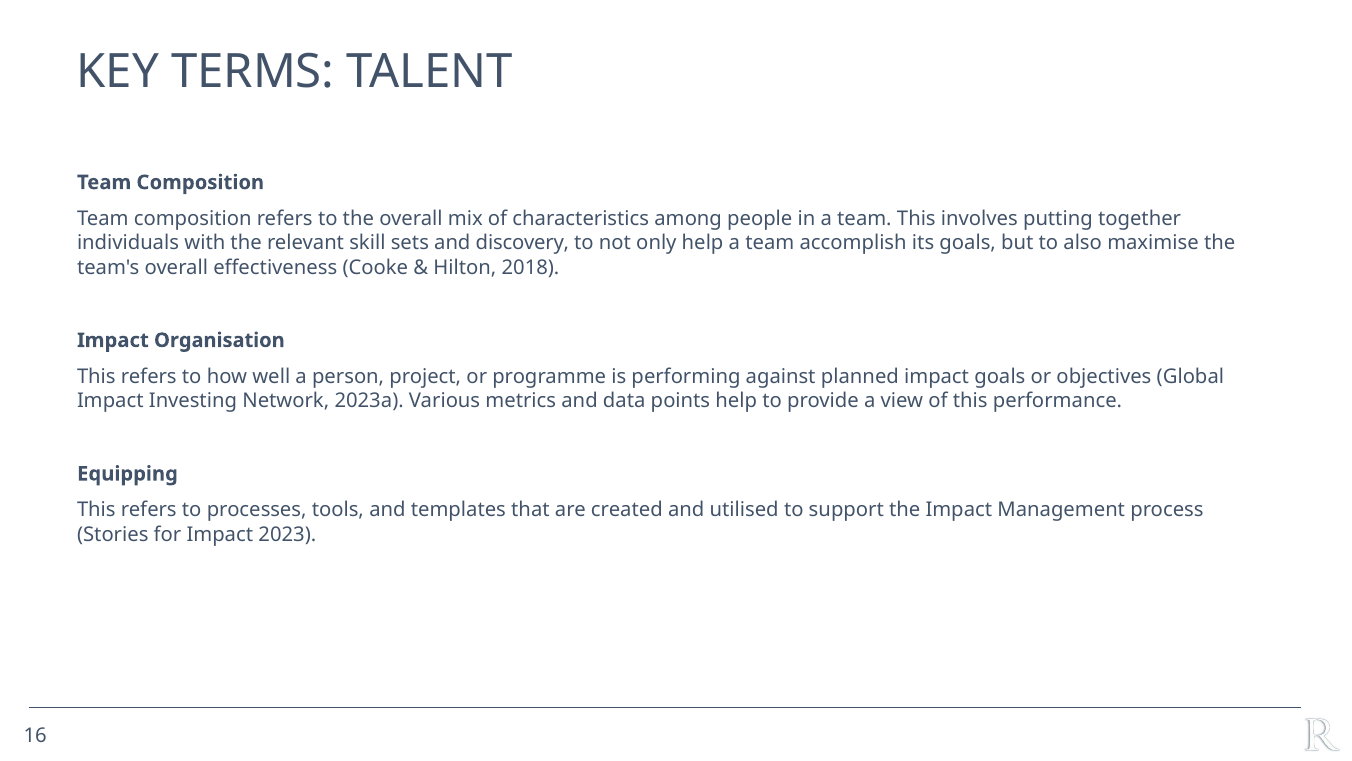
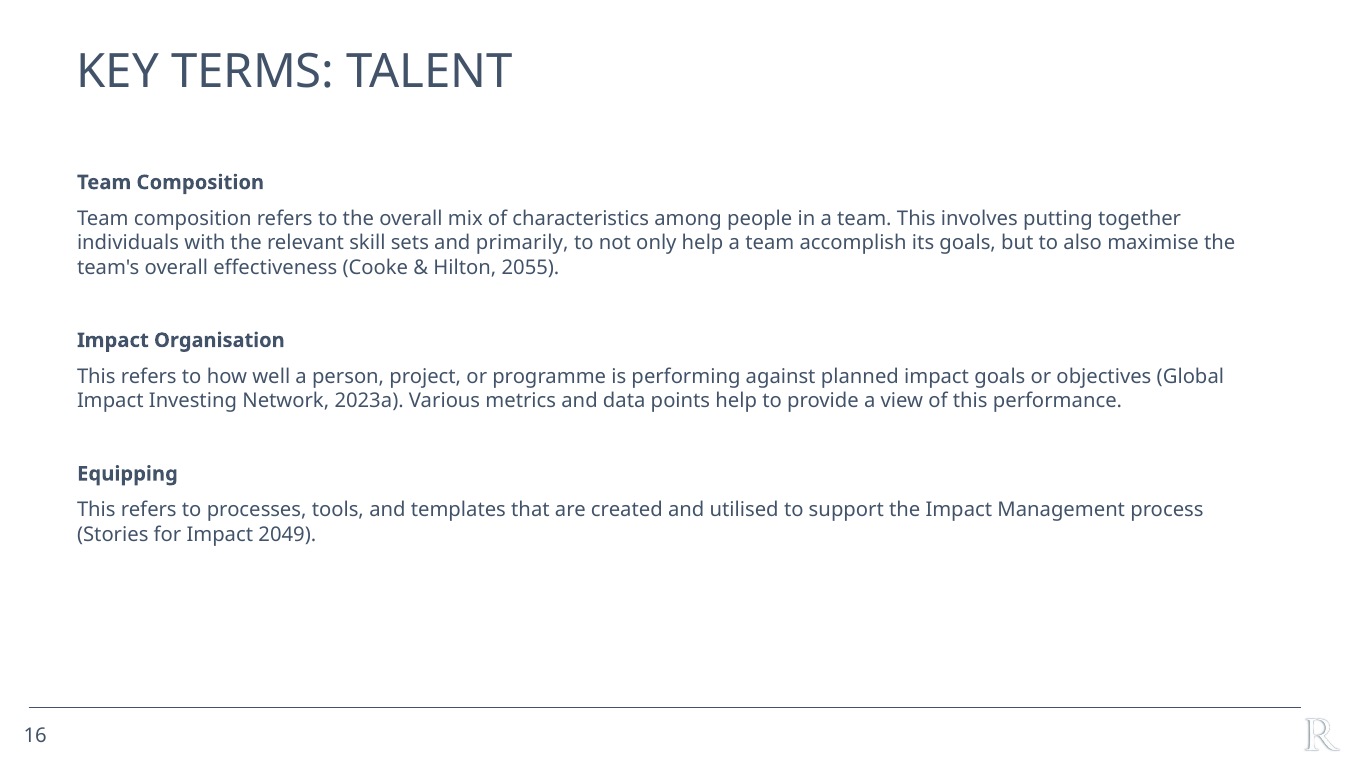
discovery: discovery -> primarily (522, 243)
2018: 2018 -> 2055 (531, 267)
2023: 2023 -> 2049 (287, 534)
